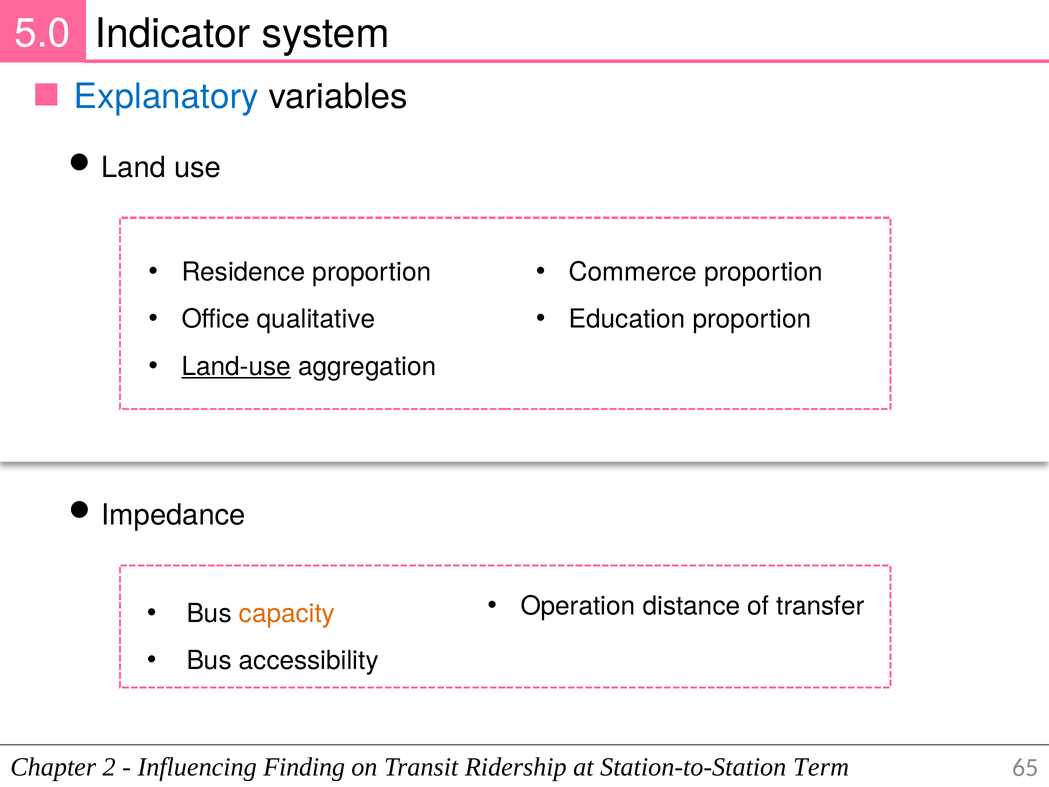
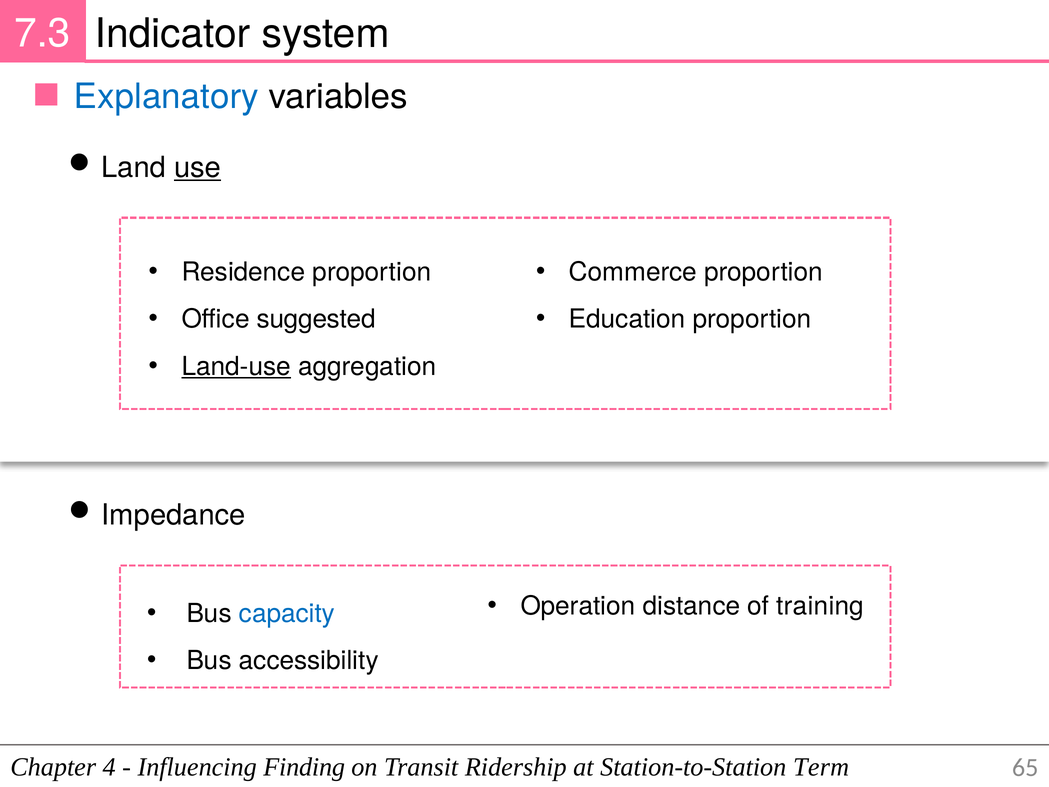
5.0: 5.0 -> 7.3 (42, 33)
use underline: none -> present (198, 168)
qualitative: qualitative -> suggested (316, 319)
transfer: transfer -> training (820, 606)
capacity colour: orange -> blue (287, 613)
2: 2 -> 4 (109, 767)
